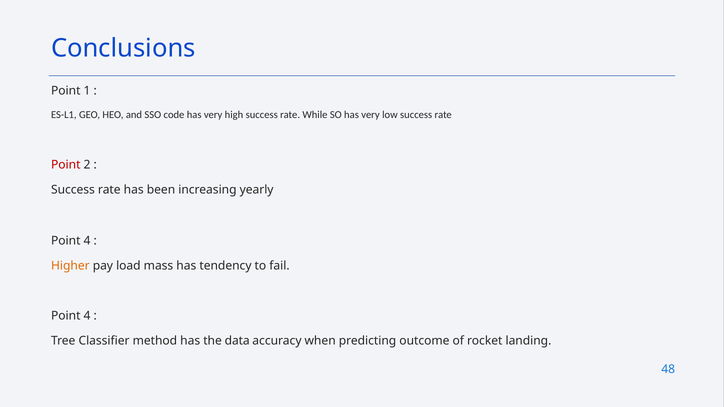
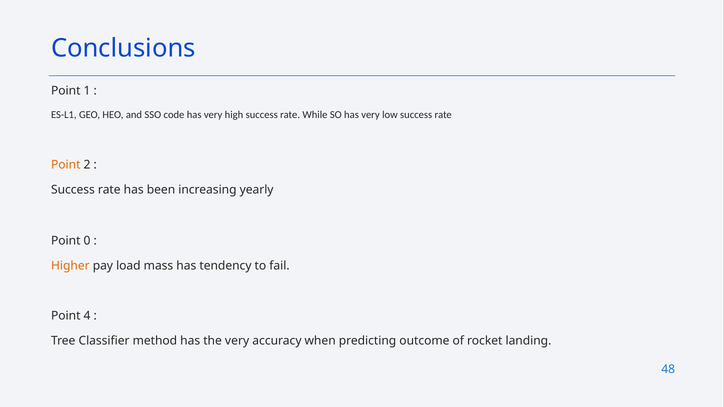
Point colour: red -> orange (66, 165)
4: 4 -> 0 (87, 241)
the data: data -> very (237, 341)
